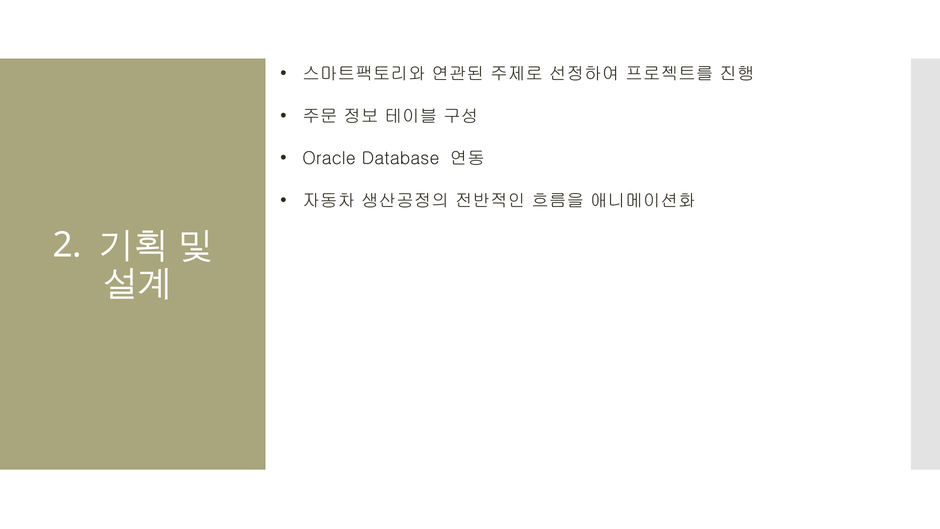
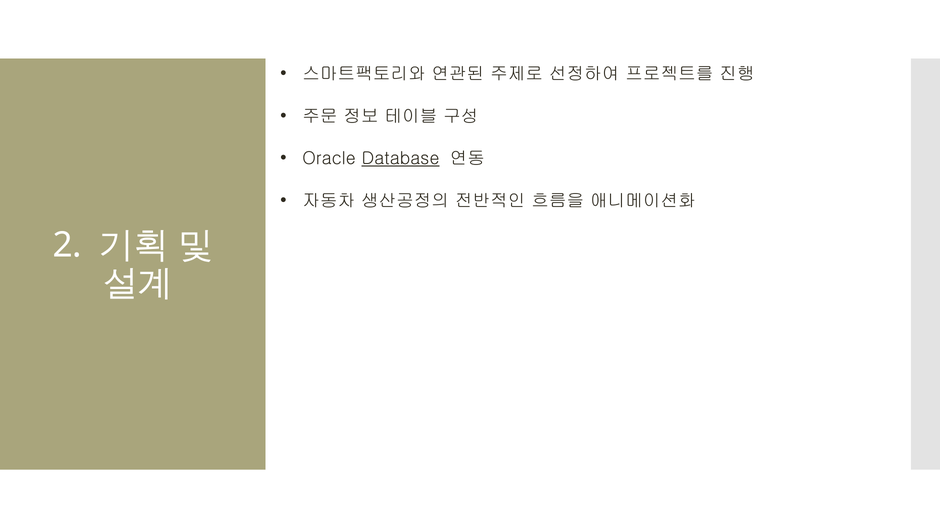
Database underline: none -> present (401, 159)
